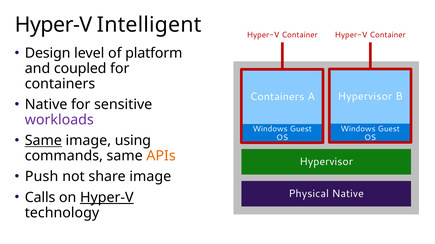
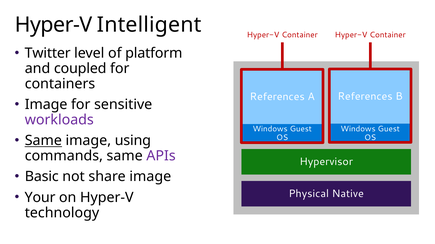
Design: Design -> Twitter (48, 53)
Hypervisor: Hypervisor -> References (365, 97)
Containers: Containers -> References (277, 97)
Native: Native -> Image (46, 105)
APIs colour: orange -> purple (161, 156)
Push: Push -> Basic (42, 177)
Calls: Calls -> Your (40, 198)
Hyper-V underline: present -> none (107, 198)
